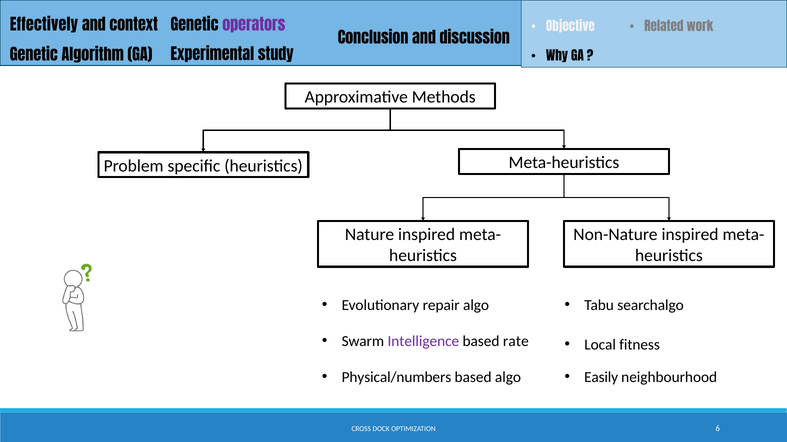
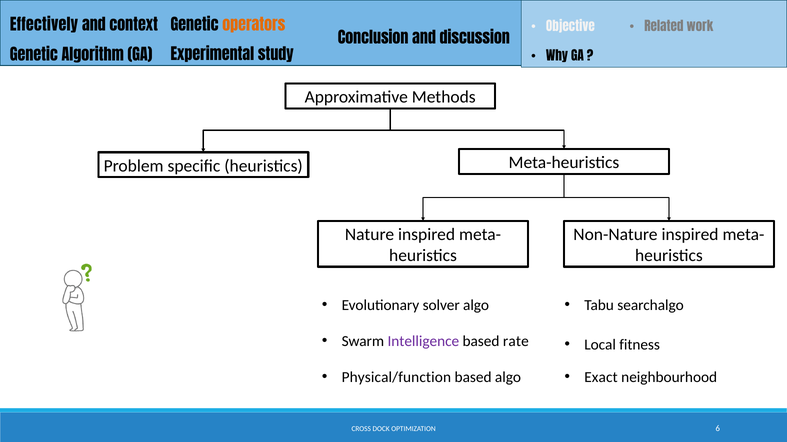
operators colour: purple -> orange (254, 25)
repair: repair -> solver (441, 306)
Physical/numbers: Physical/numbers -> Physical/function (396, 378)
Easily: Easily -> Exact (601, 378)
